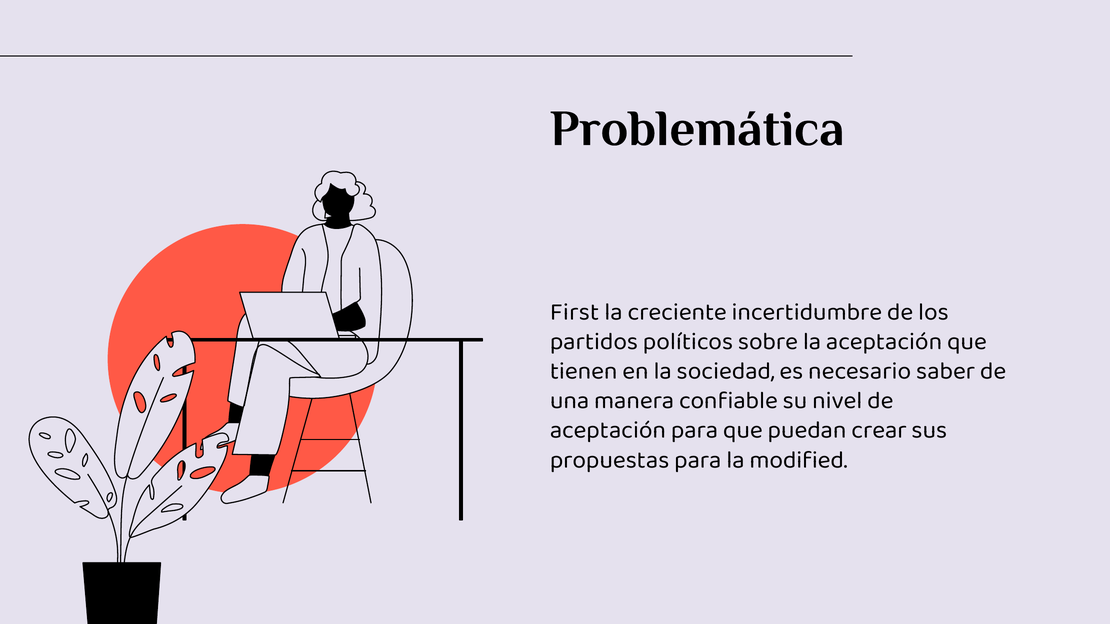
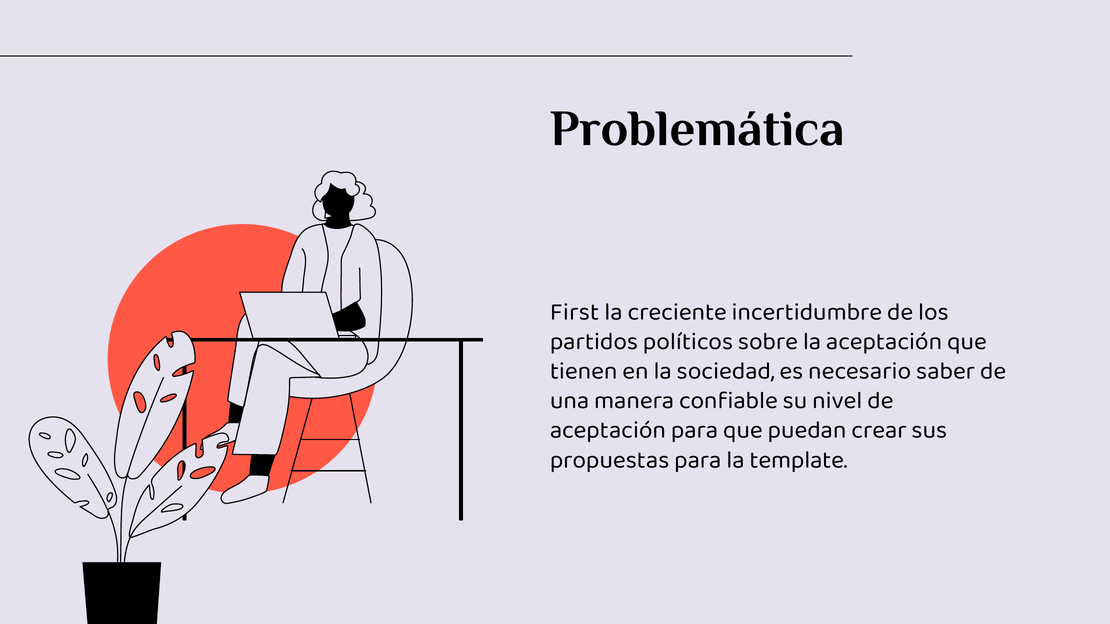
modified: modified -> template (798, 460)
